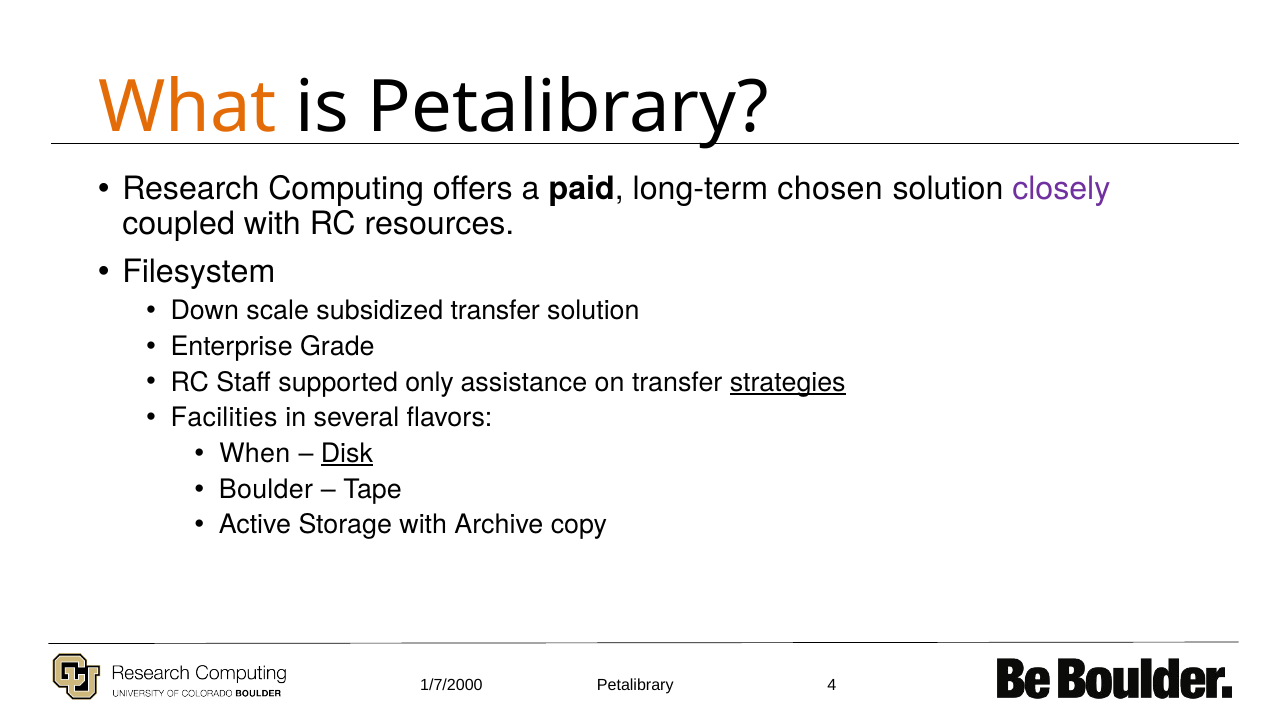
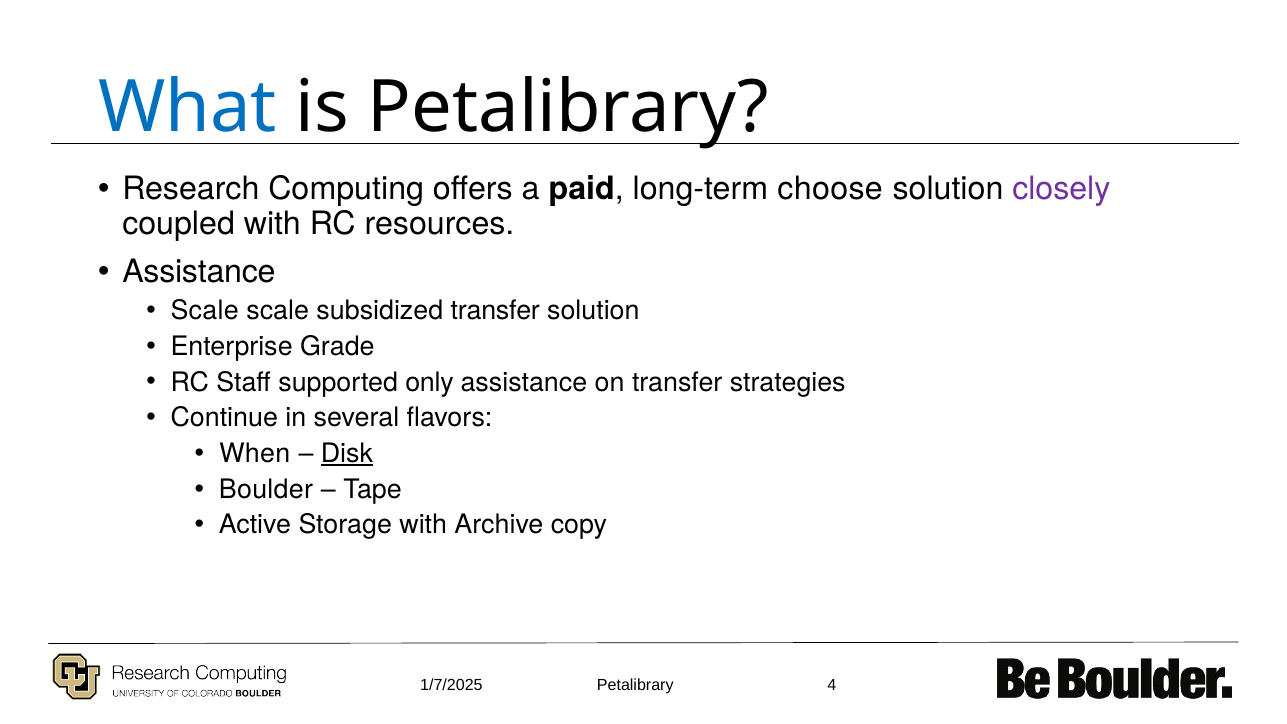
What colour: orange -> blue (187, 108)
chosen: chosen -> choose (830, 189)
Filesystem: Filesystem -> Assistance (199, 272)
Down: Down -> Scale (205, 311)
strategies underline: present -> none (788, 382)
Facilities: Facilities -> Continue (224, 418)
1/7/2000: 1/7/2000 -> 1/7/2025 (451, 685)
